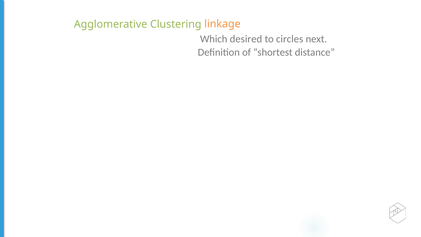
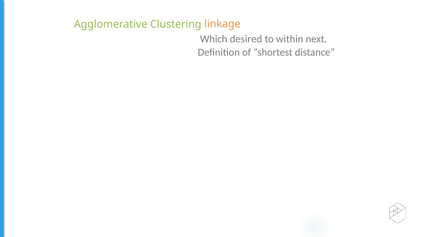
circles: circles -> within (290, 39)
